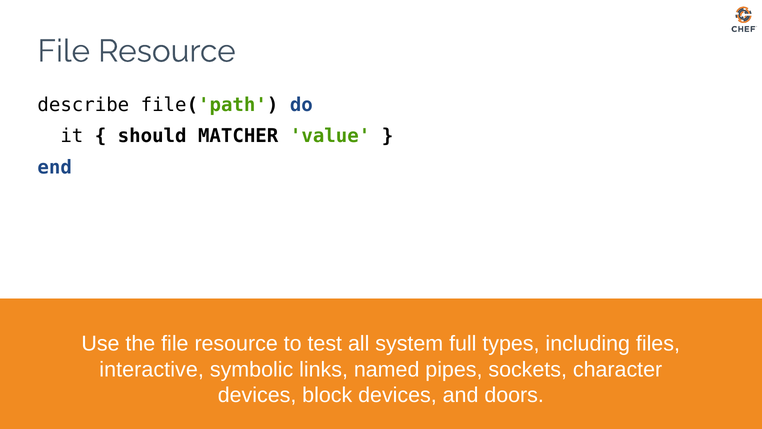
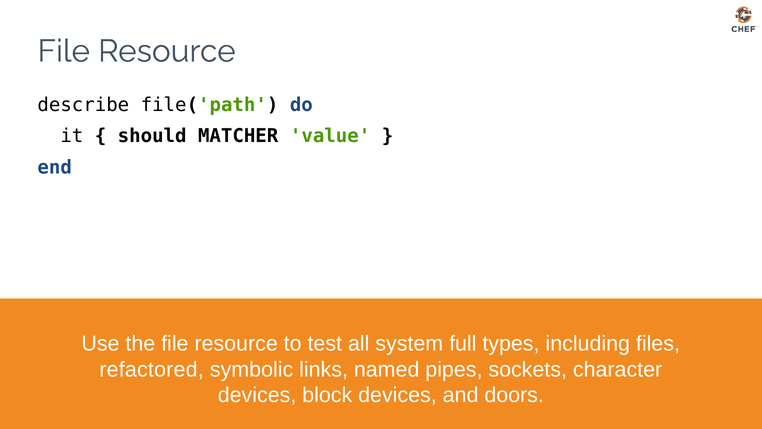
interactive: interactive -> refactored (152, 369)
